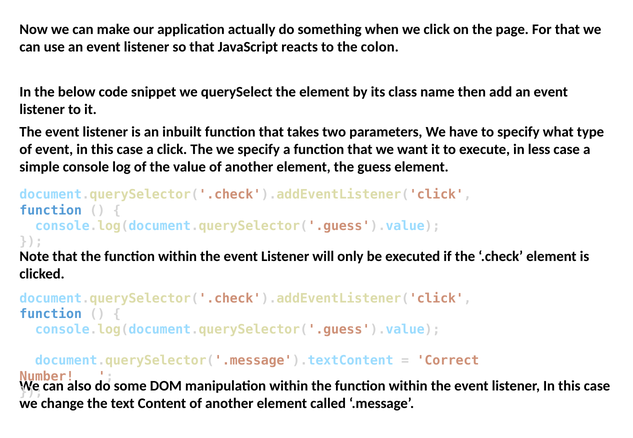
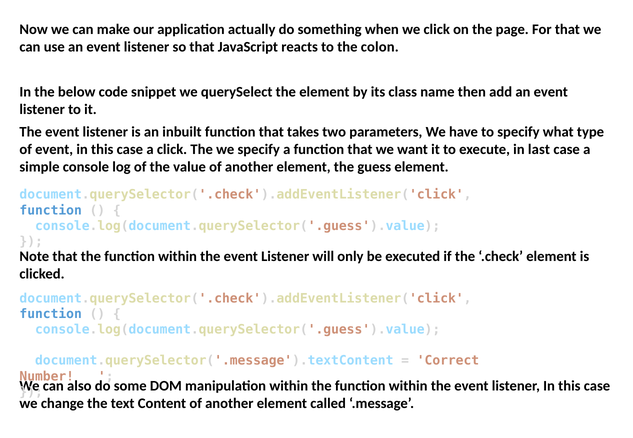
less: less -> last (539, 149)
